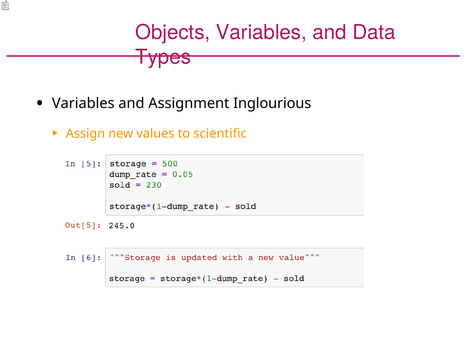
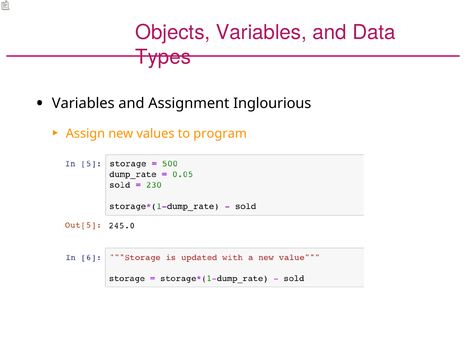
scientific: scientific -> program (220, 133)
